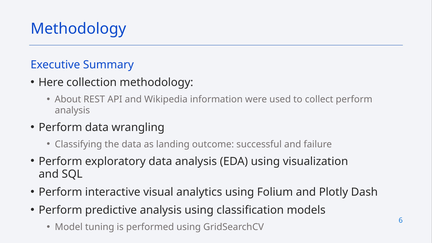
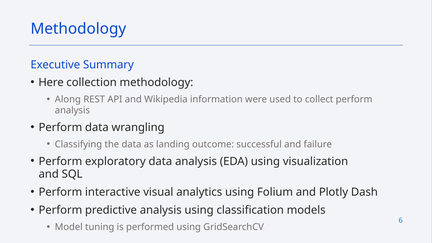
About: About -> Along (68, 99)
